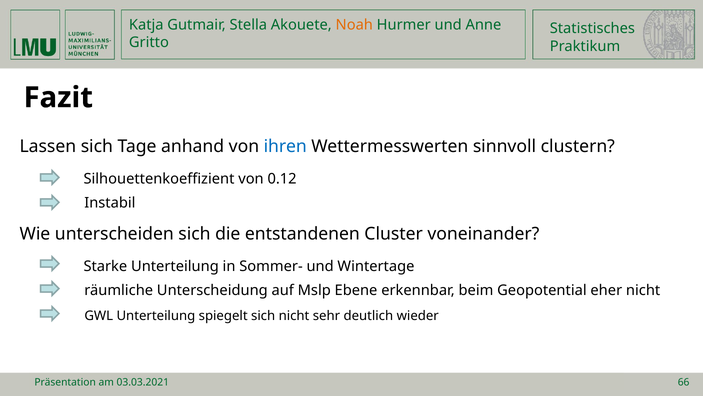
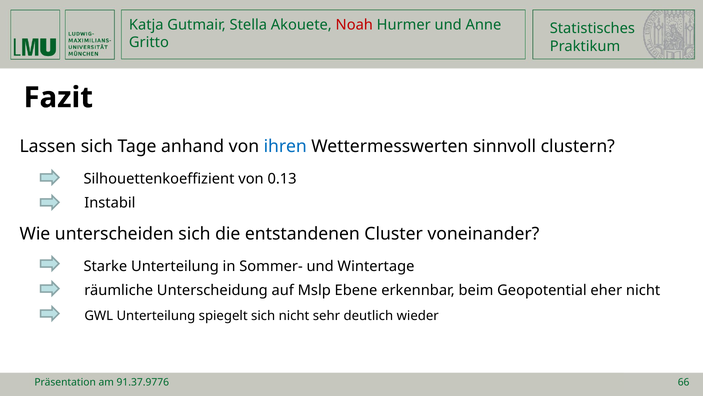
Noah colour: orange -> red (354, 25)
0.12: 0.12 -> 0.13 (282, 179)
03.03.2021: 03.03.2021 -> 91.37.9776 (143, 382)
